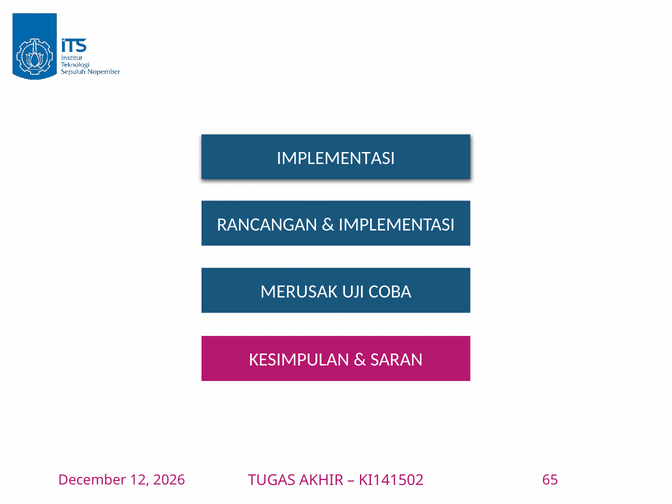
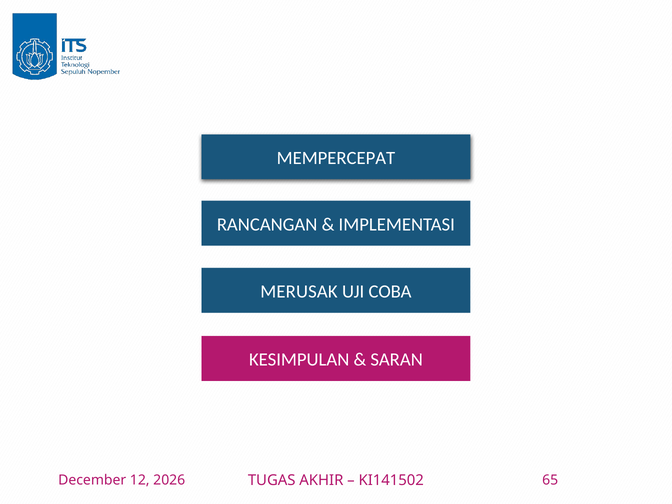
IMPLEMENTASI: IMPLEMENTASI -> MEMPERCEPAT (336, 158)
